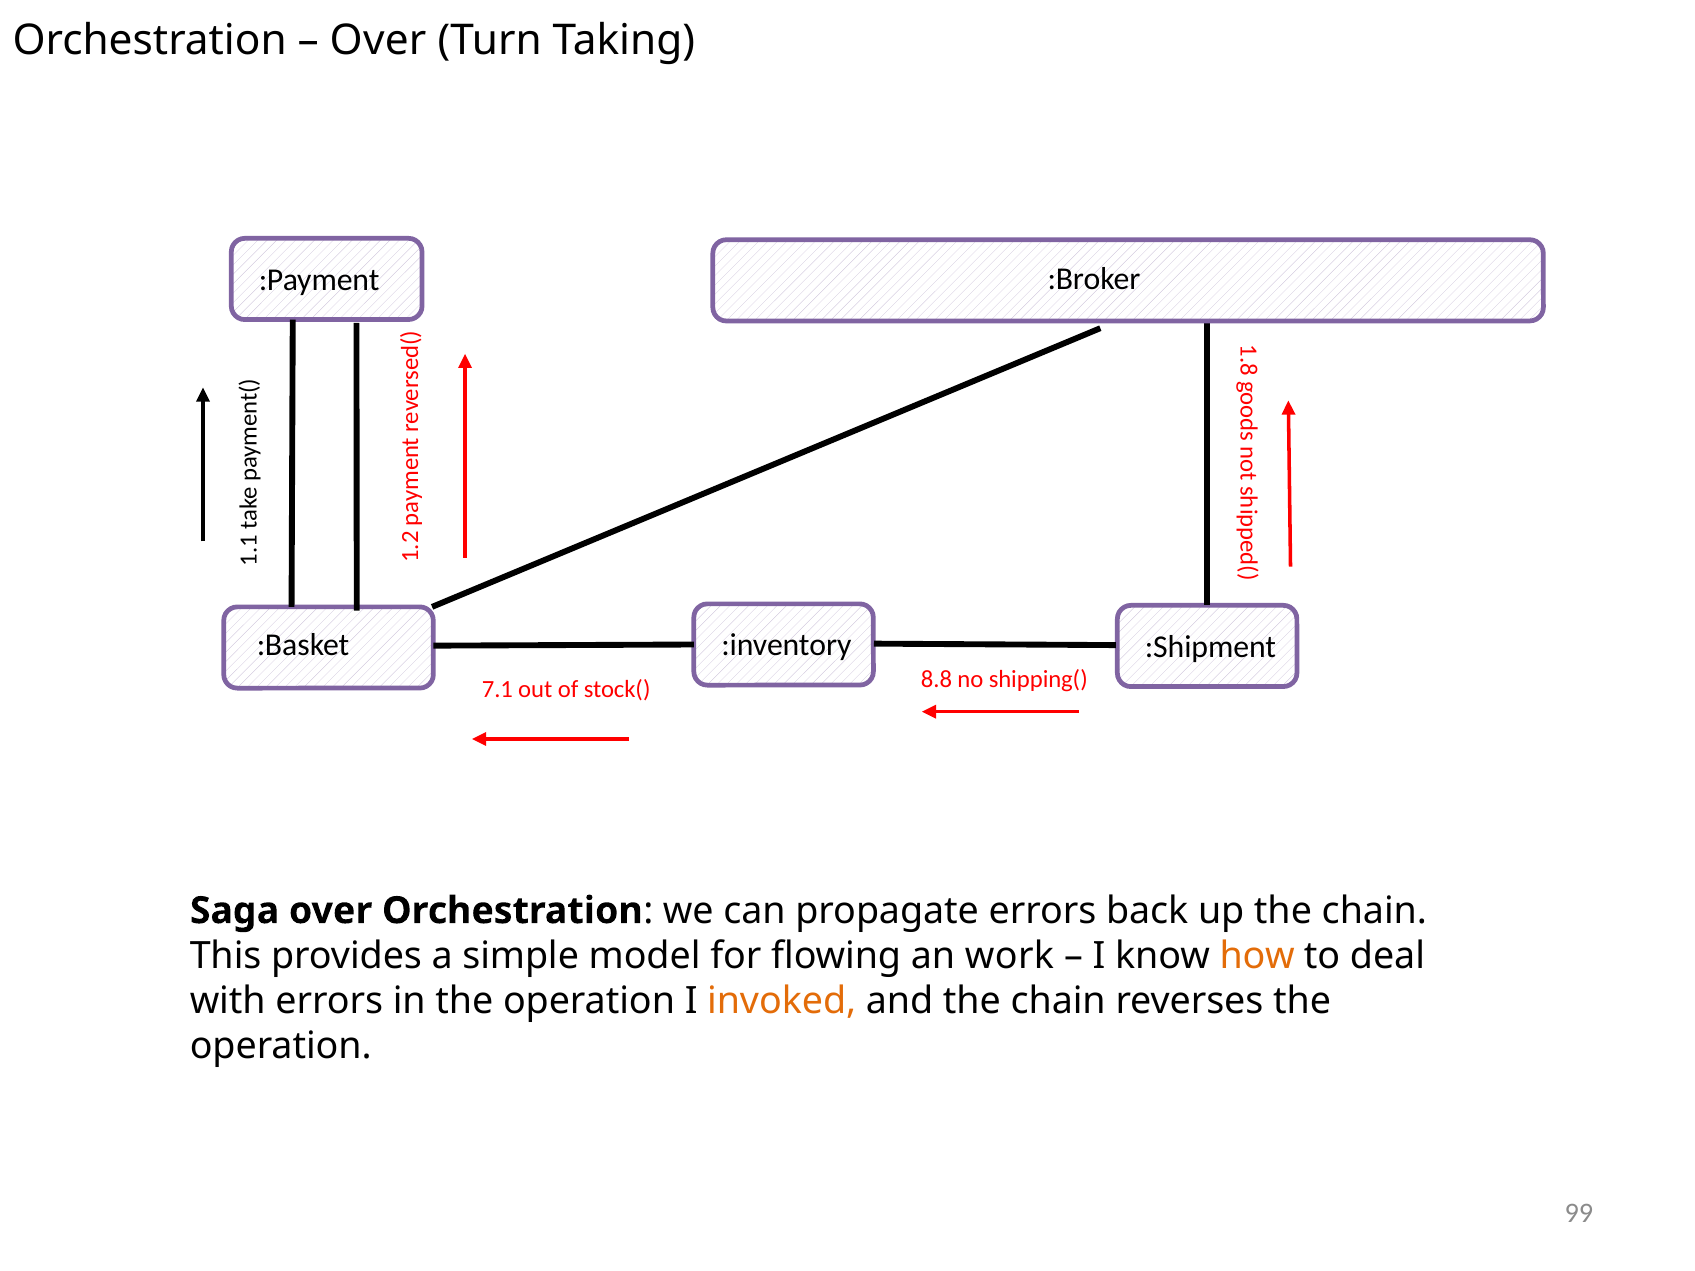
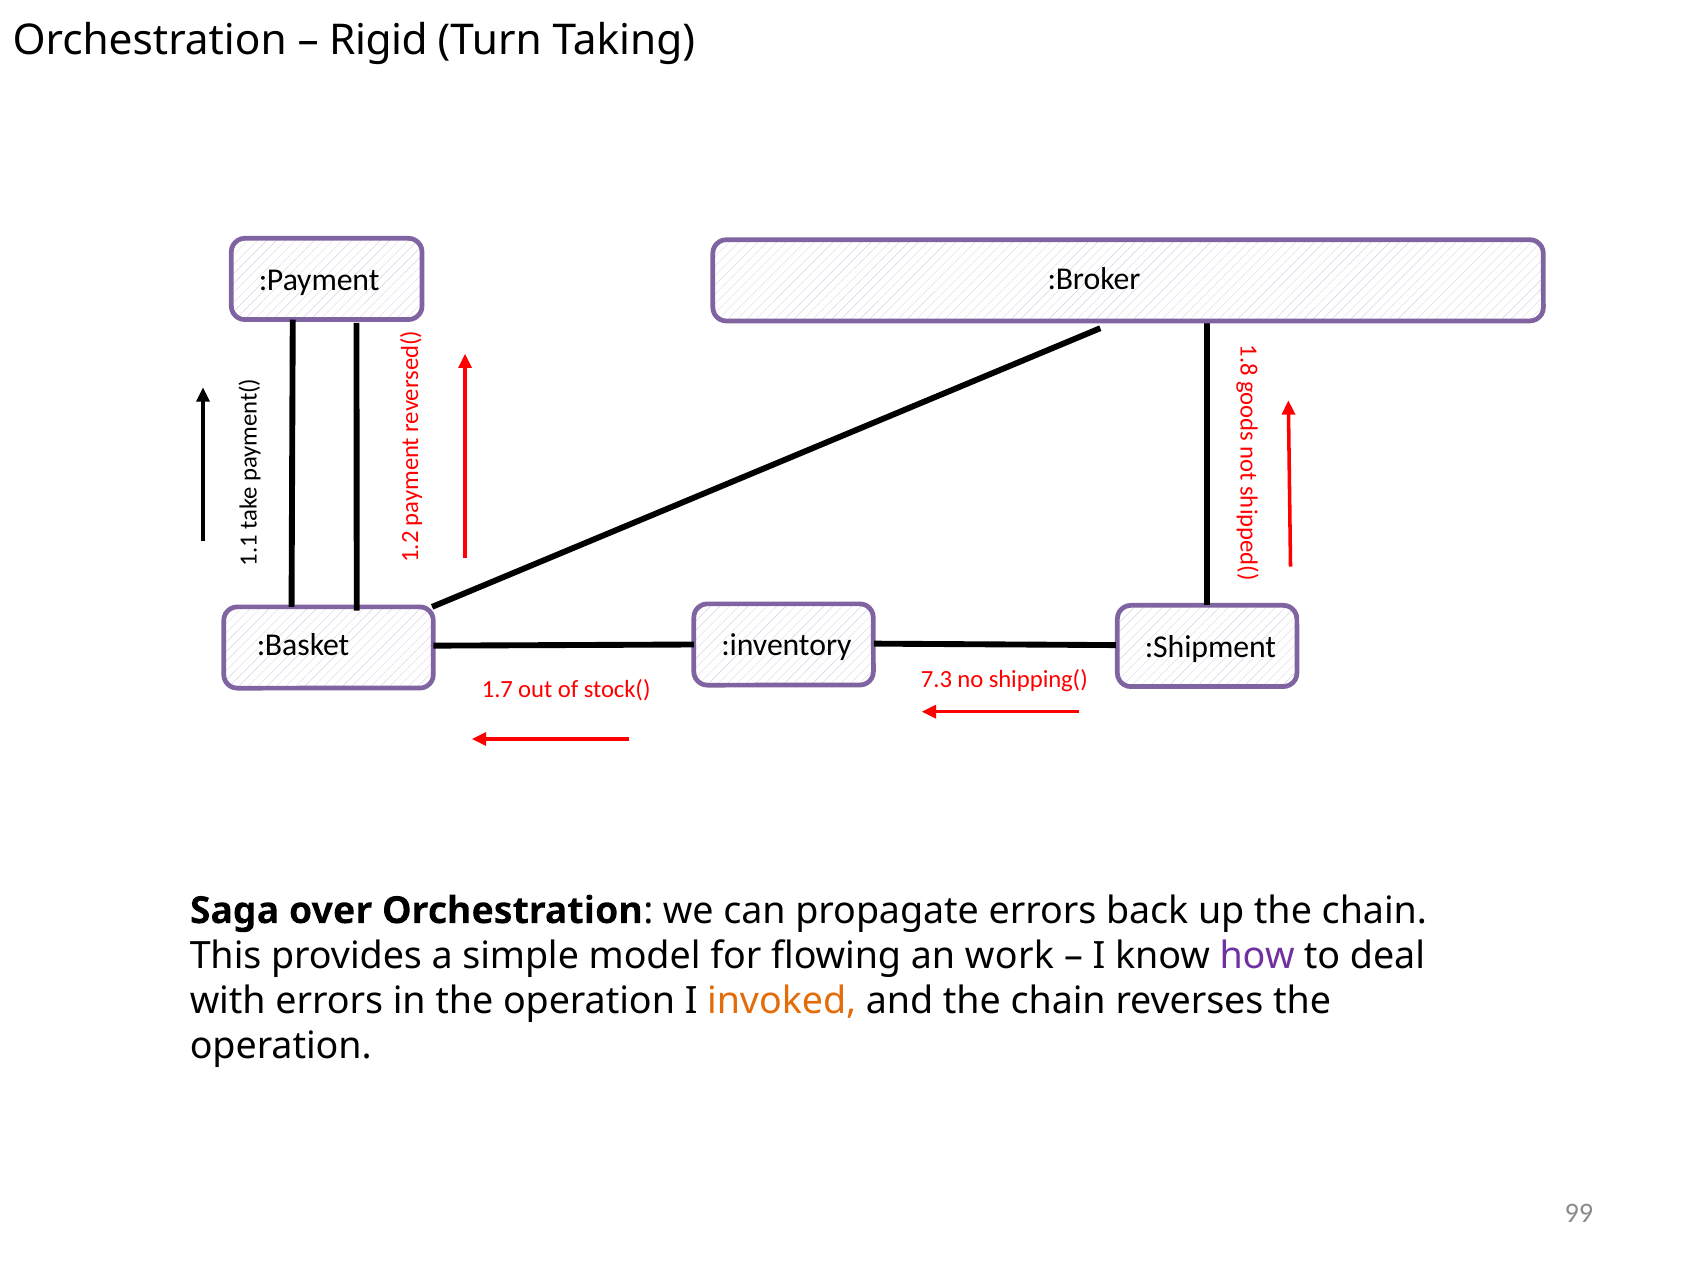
Over: Over -> Rigid (378, 40)
8.8: 8.8 -> 7.3 (937, 679)
7.1: 7.1 -> 1.7 (497, 690)
how colour: orange -> purple (1257, 956)
